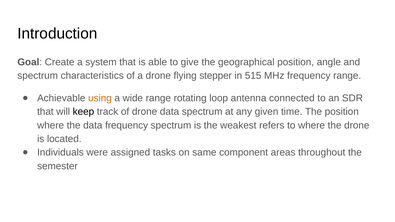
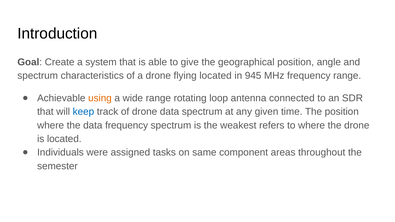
flying stepper: stepper -> located (216, 76)
515: 515 -> 945 (253, 76)
keep colour: black -> blue (83, 112)
